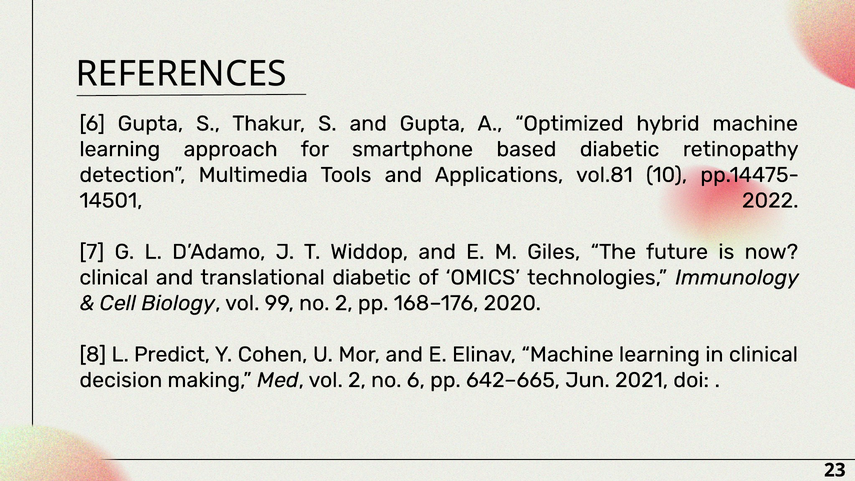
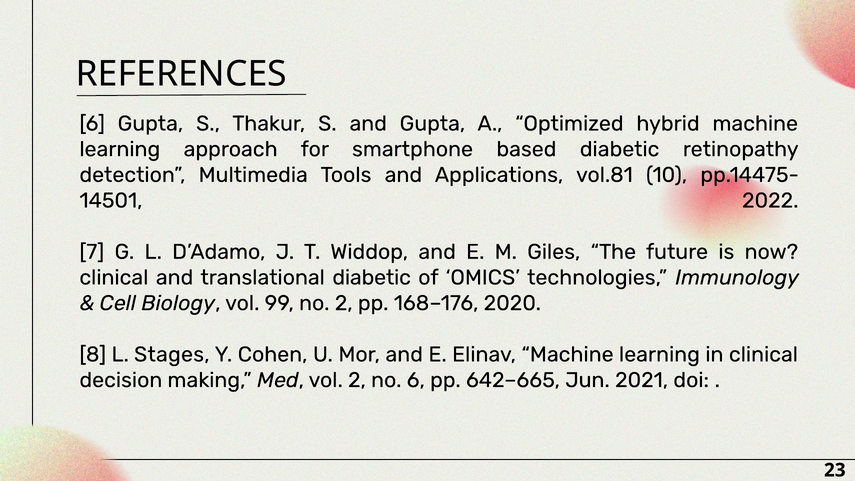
Predict: Predict -> Stages (172, 354)
